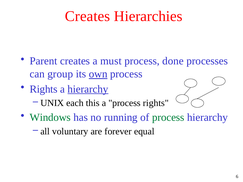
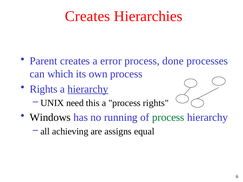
must: must -> error (111, 61)
group: group -> which (60, 74)
own underline: present -> none (98, 74)
each: each -> need (75, 103)
Windows colour: green -> black (50, 118)
voluntary: voluntary -> achieving (70, 132)
forever: forever -> assigns (118, 132)
